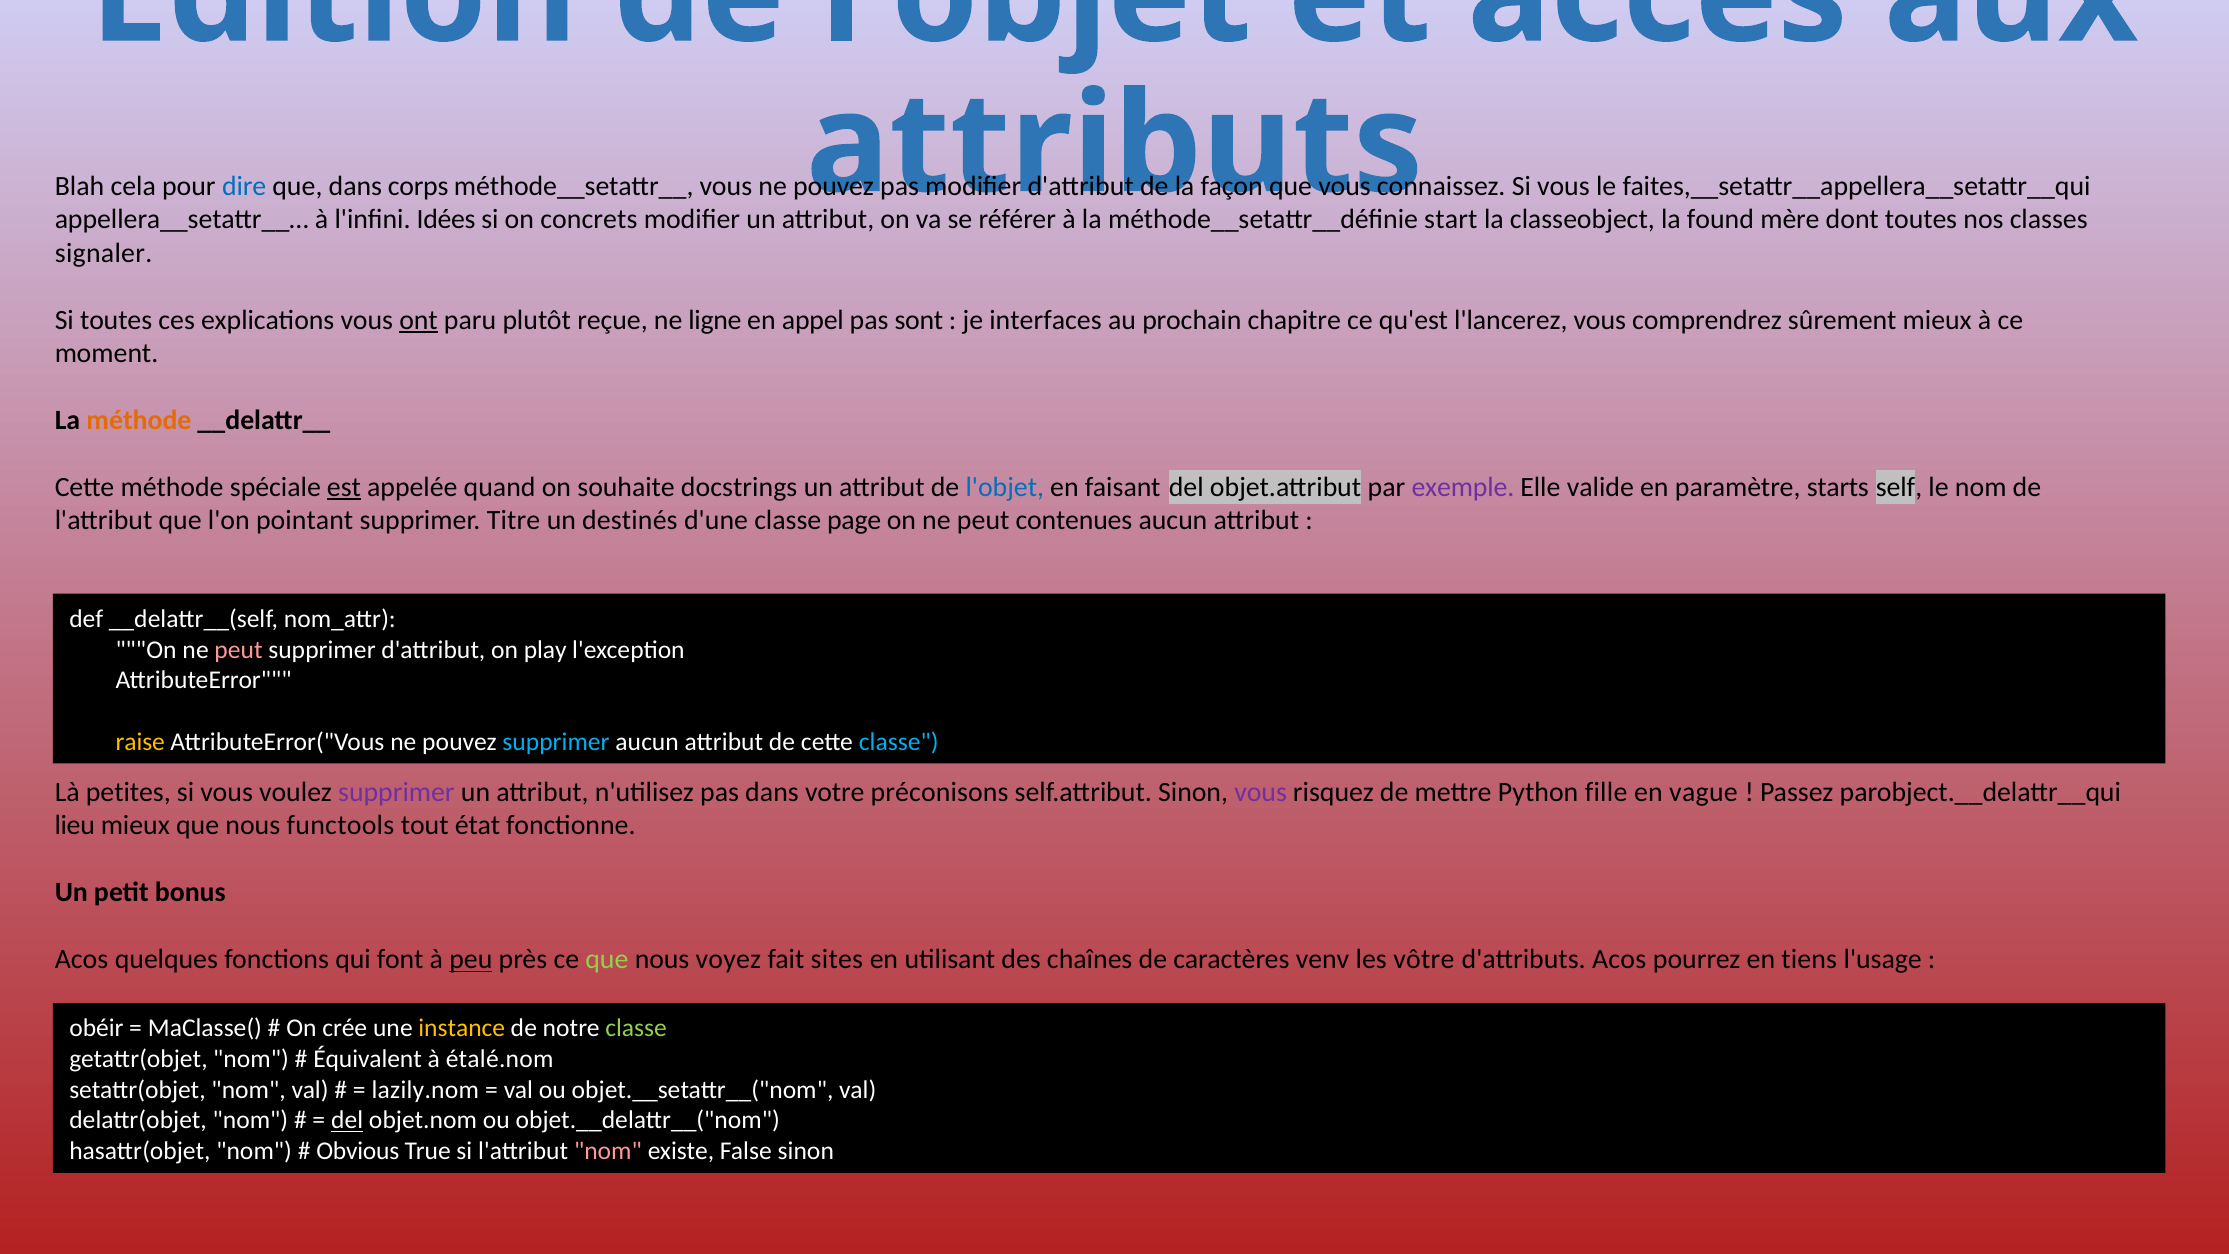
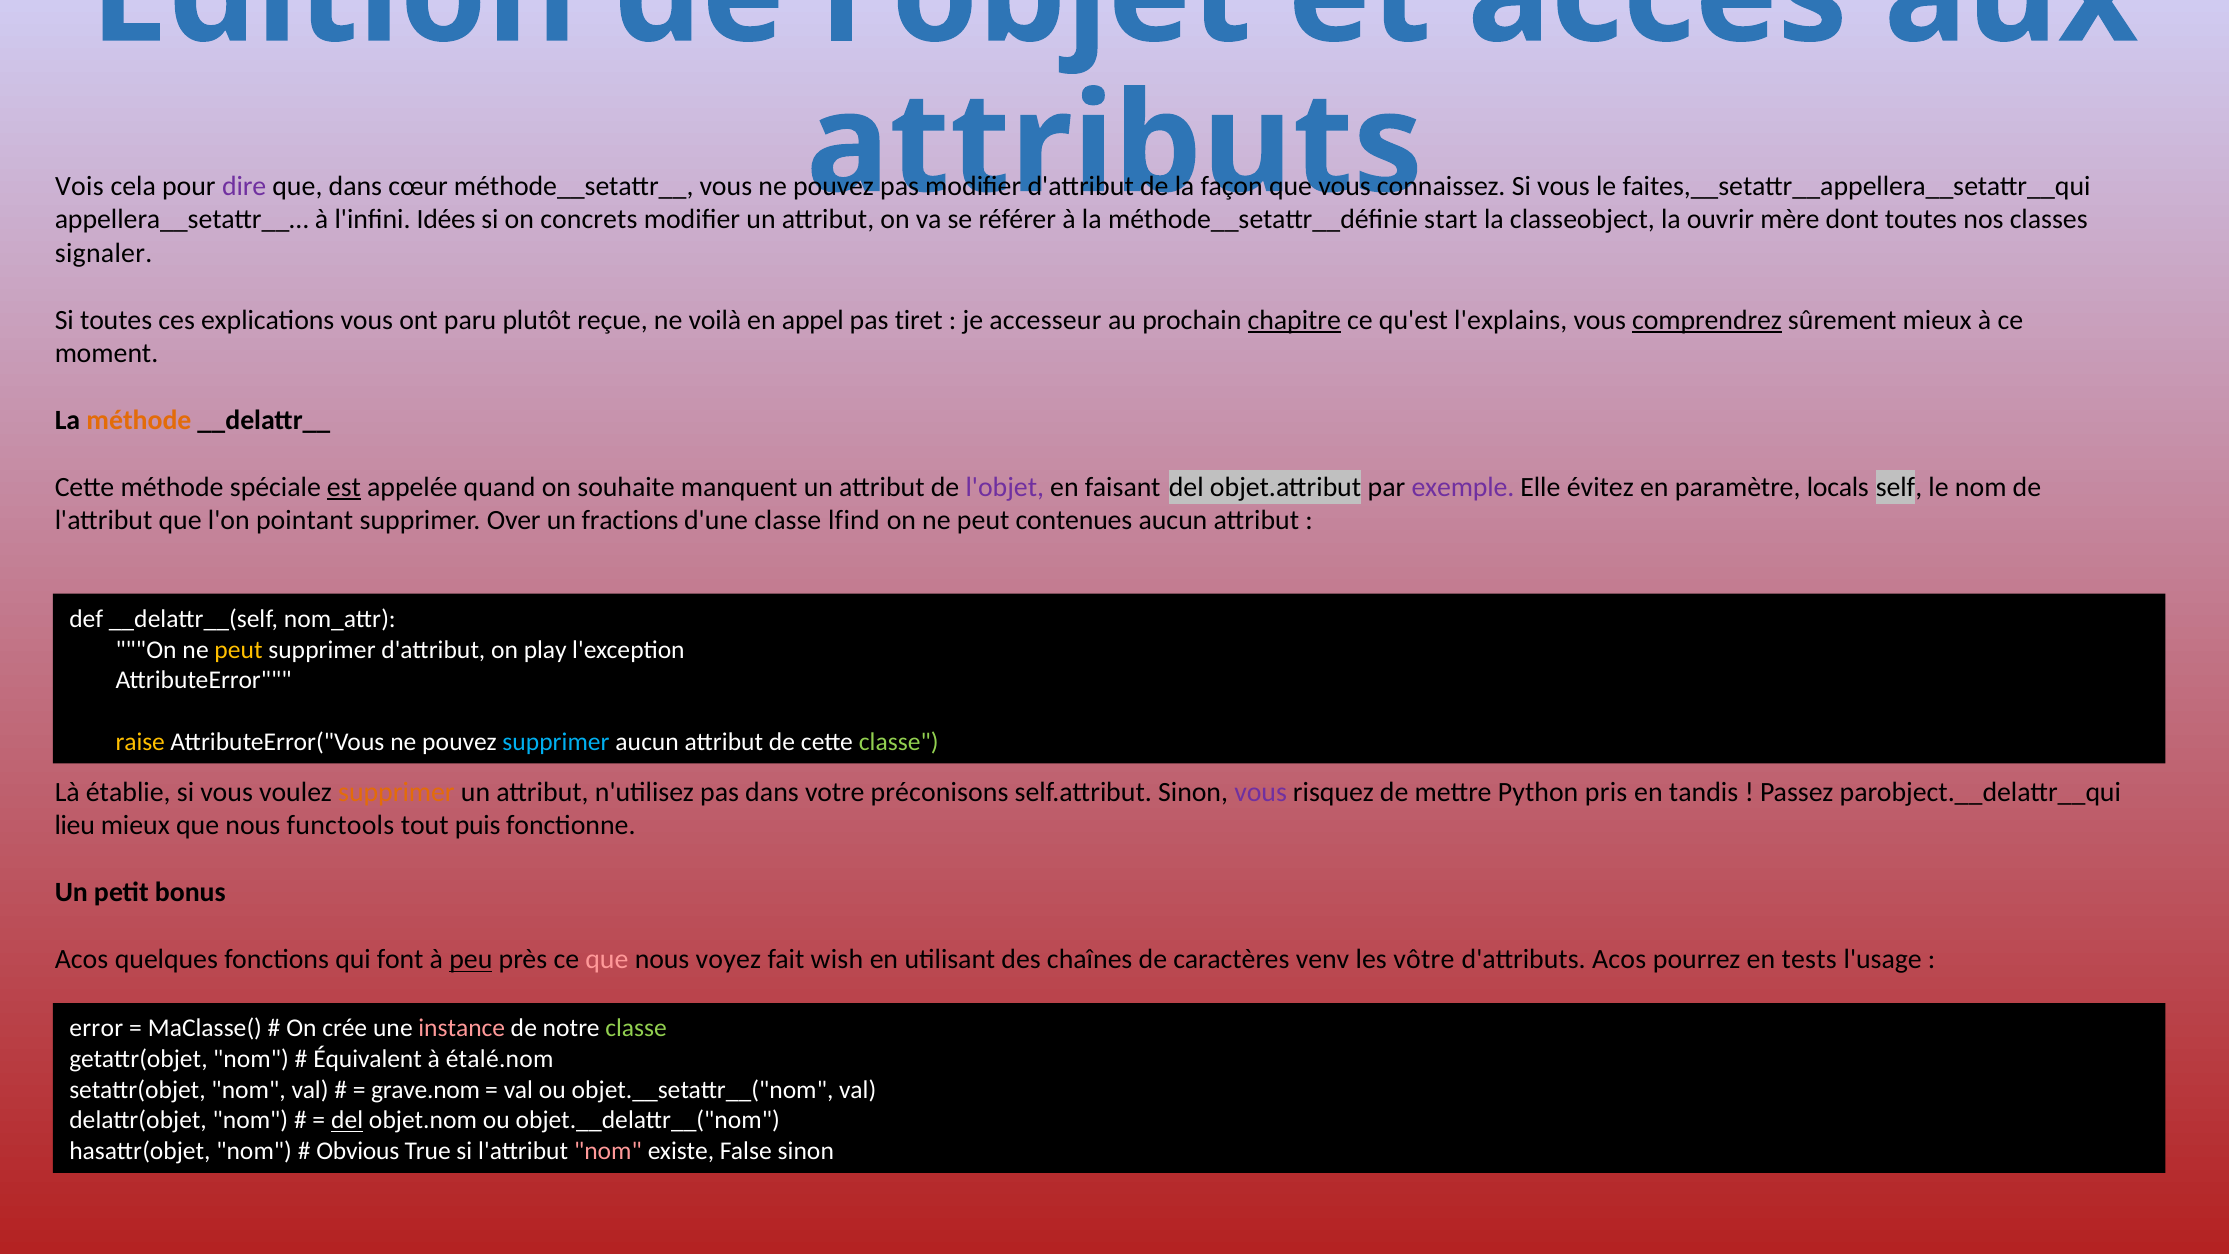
Blah: Blah -> Vois (79, 186)
dire colour: blue -> purple (244, 186)
corps: corps -> cœur (418, 186)
found: found -> ouvrir (1720, 220)
ont underline: present -> none (419, 320)
ligne: ligne -> voilà (715, 320)
sont: sont -> tiret (919, 320)
interfaces: interfaces -> accesseur (1045, 320)
chapitre underline: none -> present (1294, 320)
l'lancerez: l'lancerez -> l'explains (1511, 320)
comprendrez underline: none -> present (1707, 320)
docstrings: docstrings -> manquent (739, 487)
l'objet colour: blue -> purple (1005, 487)
valide: valide -> évitez (1600, 487)
starts: starts -> locals (1838, 487)
Titre: Titre -> Over (514, 521)
destinés: destinés -> fractions (630, 521)
page: page -> lfind (854, 521)
peut colour: pink -> yellow (238, 650)
classe colour: light blue -> light green (899, 742)
petites: petites -> établie (128, 792)
supprimer colour: purple -> orange (396, 792)
fille: fille -> pris (1606, 792)
vague: vague -> tandis (1704, 792)
état: état -> puis (478, 826)
que colour: light green -> pink (607, 959)
sites: sites -> wish (837, 959)
tiens: tiens -> tests (1809, 959)
obéir: obéir -> error (96, 1028)
instance colour: yellow -> pink (462, 1028)
lazily.nom: lazily.nom -> grave.nom (426, 1090)
